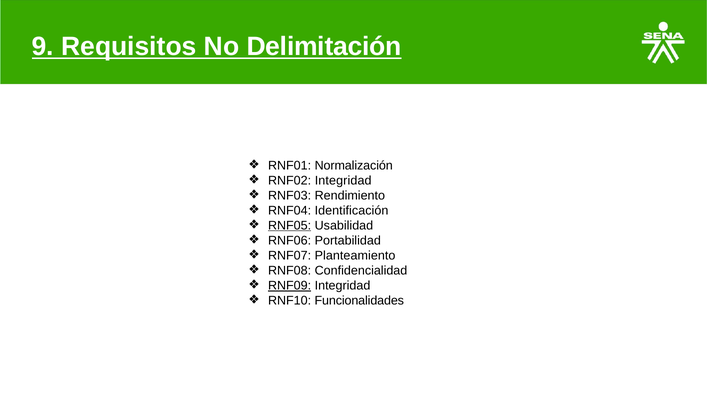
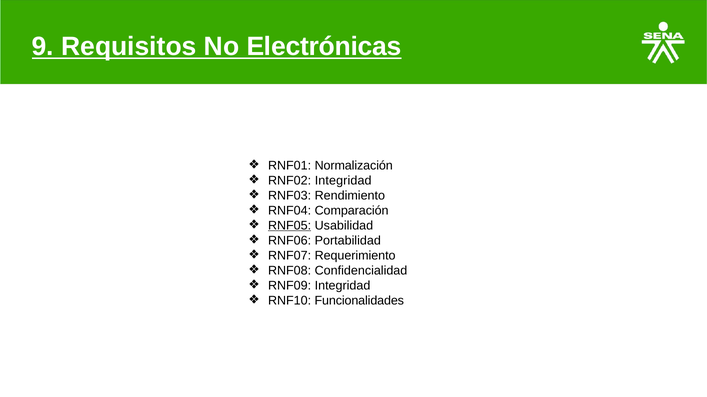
Delimitación: Delimitación -> Electrónicas (324, 47)
Identificación: Identificación -> Comparación (352, 211)
Planteamiento: Planteamiento -> Requerimiento (355, 256)
RNF09 underline: present -> none (290, 286)
